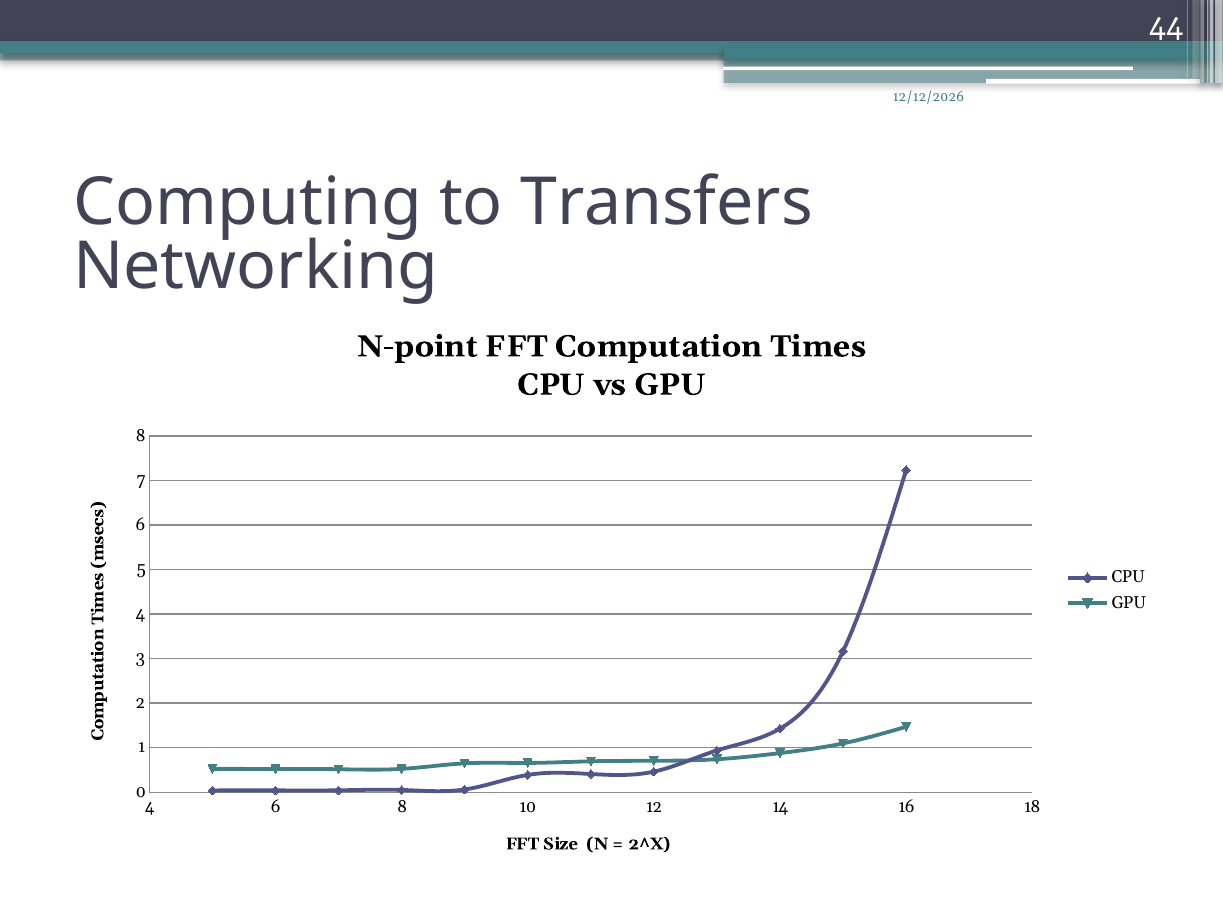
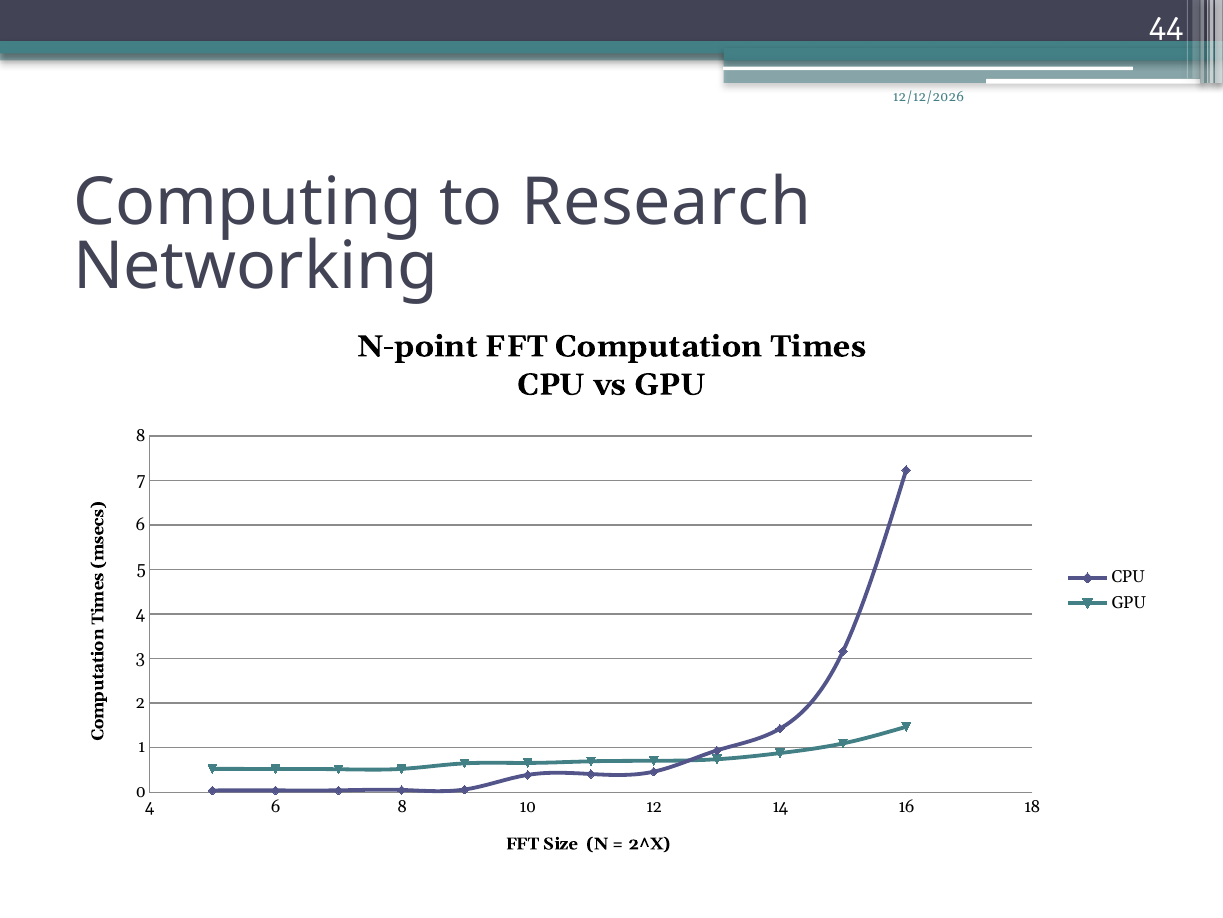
Transfers: Transfers -> Research (666, 202)
